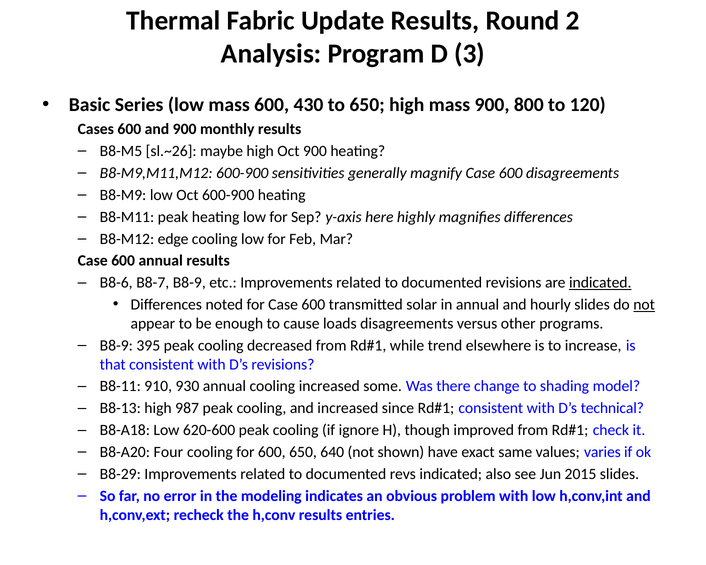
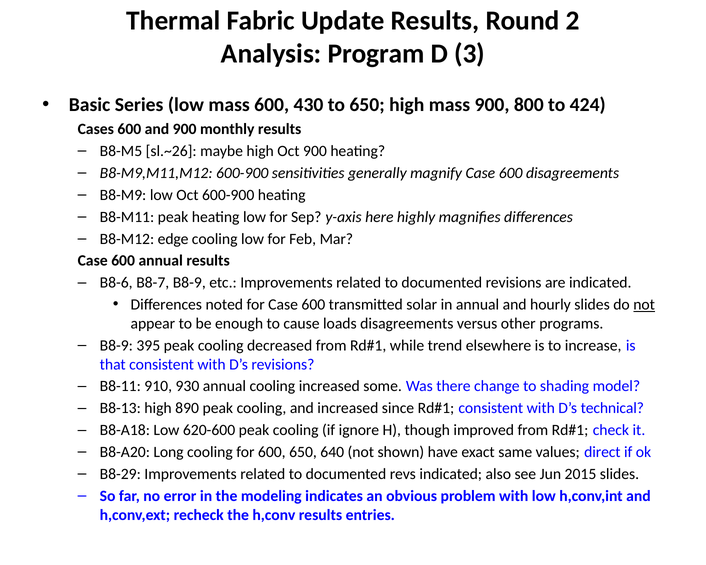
120: 120 -> 424 (588, 105)
indicated underline: present -> none (600, 283)
987: 987 -> 890 (187, 408)
Four: Four -> Long (169, 452)
varies: varies -> direct (602, 452)
